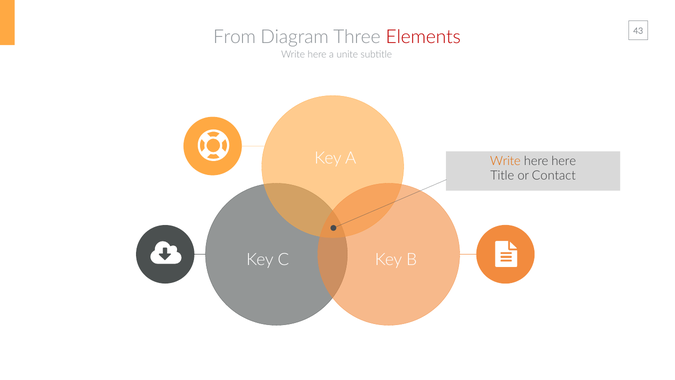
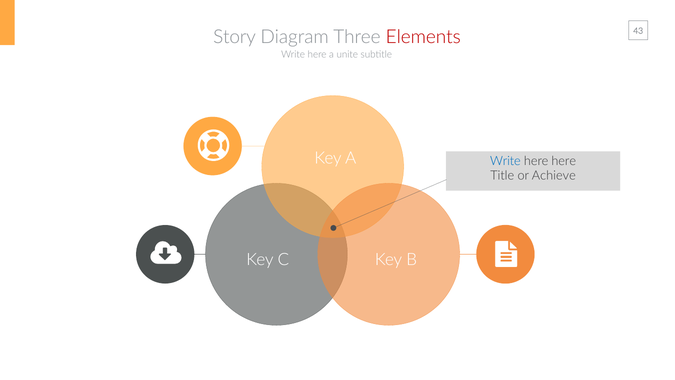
From: From -> Story (235, 37)
Write colour: orange -> blue (505, 161)
Contact: Contact -> Achieve (554, 176)
